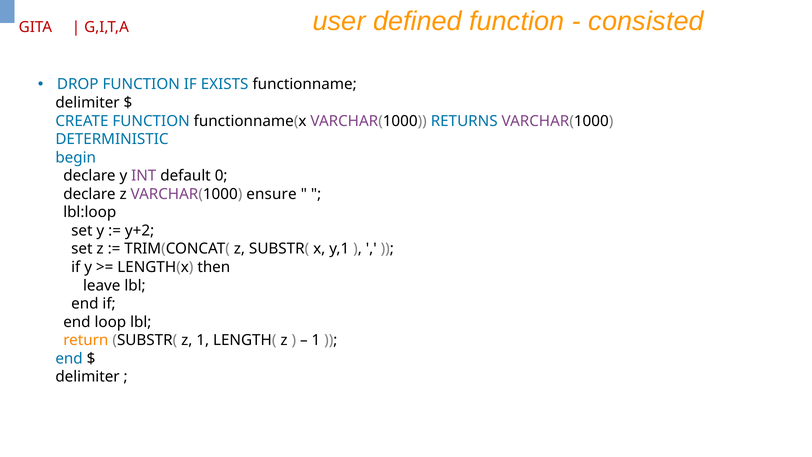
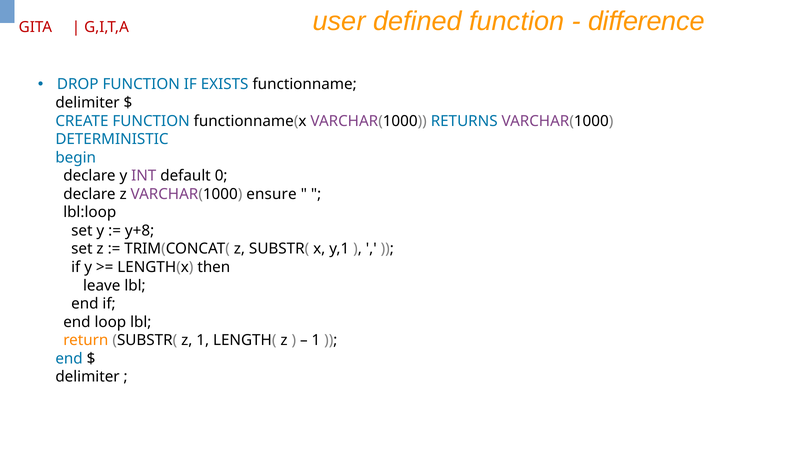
consisted: consisted -> difference (646, 21)
y+2: y+2 -> y+8 (140, 231)
